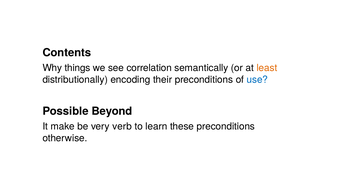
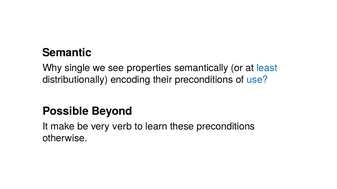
Contents: Contents -> Semantic (67, 53)
things: things -> single (77, 68)
correlation: correlation -> properties (149, 68)
least colour: orange -> blue (267, 68)
